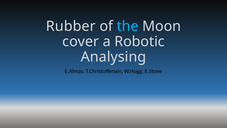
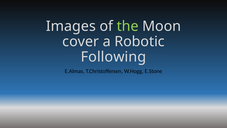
Rubber: Rubber -> Images (71, 26)
the colour: light blue -> light green (128, 26)
Analysing: Analysing -> Following (113, 57)
